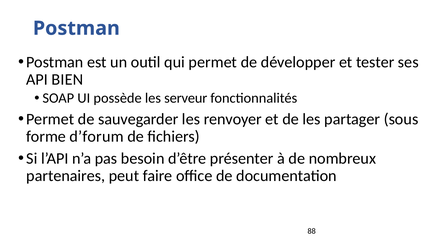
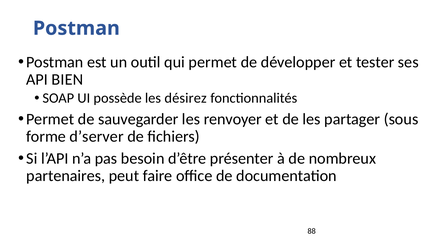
serveur: serveur -> désirez (186, 98)
d’forum: d’forum -> d’server (97, 137)
